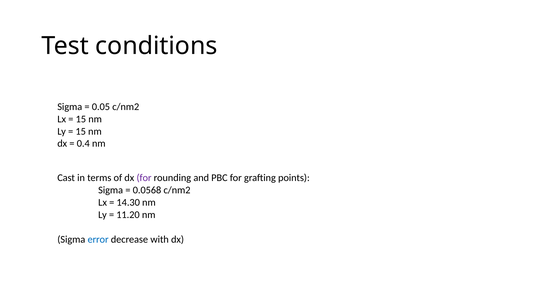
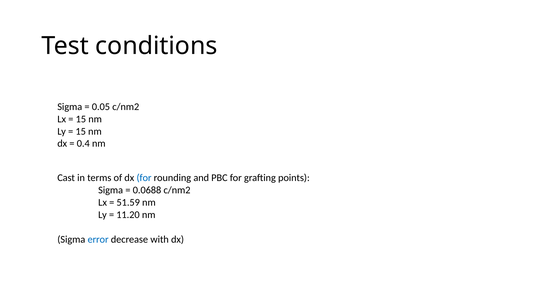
for colour: purple -> blue (144, 178)
0.0568: 0.0568 -> 0.0688 (147, 190)
14.30: 14.30 -> 51.59 (128, 202)
